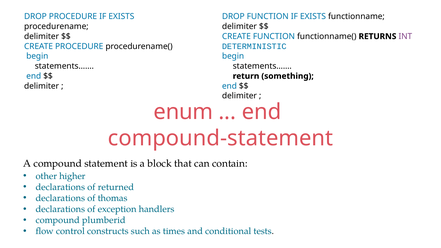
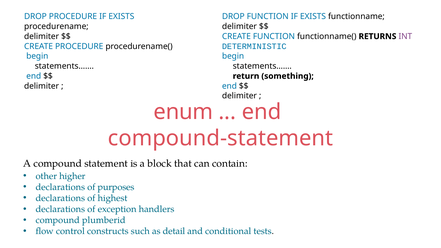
returned: returned -> purposes (116, 187)
thomas: thomas -> highest (113, 198)
times: times -> detail (174, 231)
